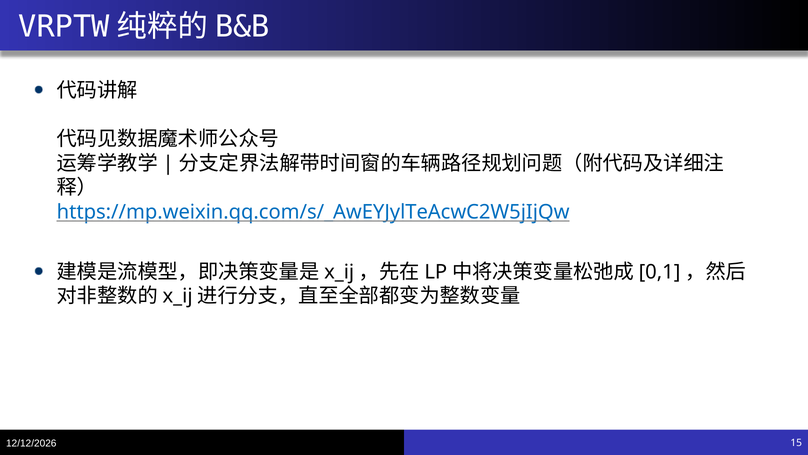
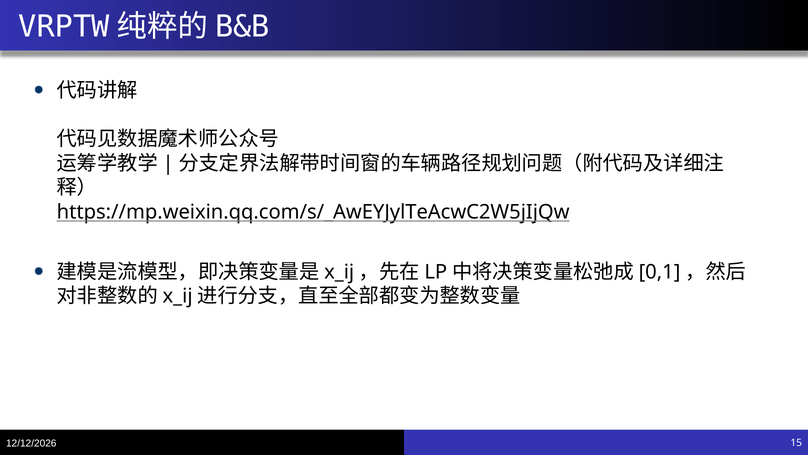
https://mp.weixin.qq.com/s/_AwEYJylTeAcwC2W5jIjQw colour: blue -> black (313, 212)
